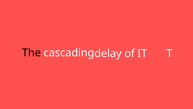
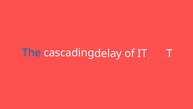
The colour: black -> blue (31, 53)
